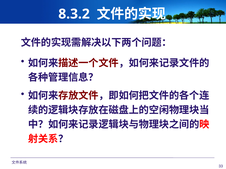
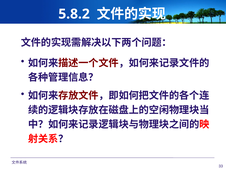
8.3.2: 8.3.2 -> 5.8.2 (74, 14)
